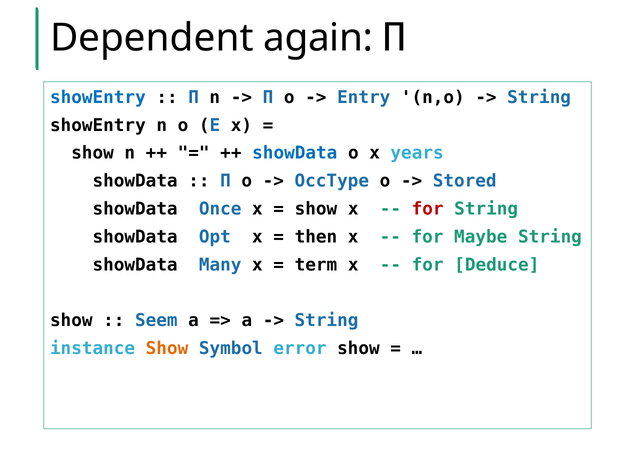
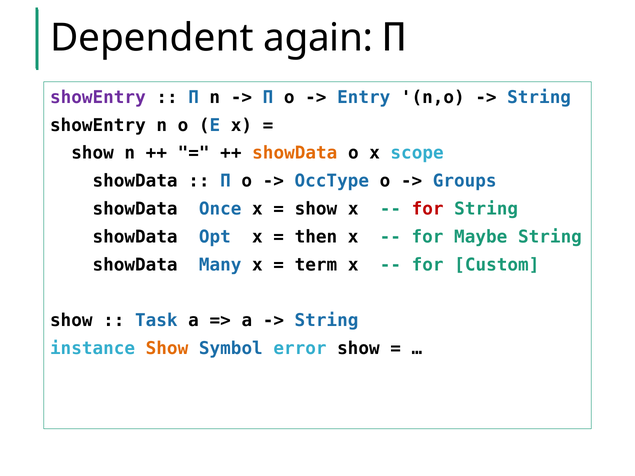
showEntry colour: blue -> purple (98, 97)
showData colour: blue -> orange (295, 153)
years: years -> scope (417, 153)
Stored: Stored -> Groups (465, 181)
Deduce: Deduce -> Custom (497, 265)
Seem: Seem -> Task (156, 321)
